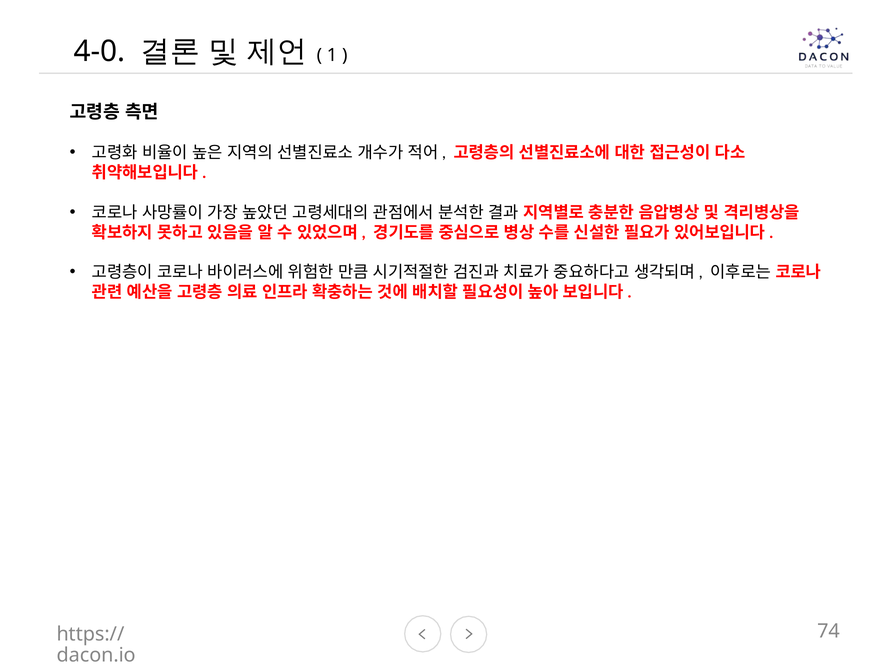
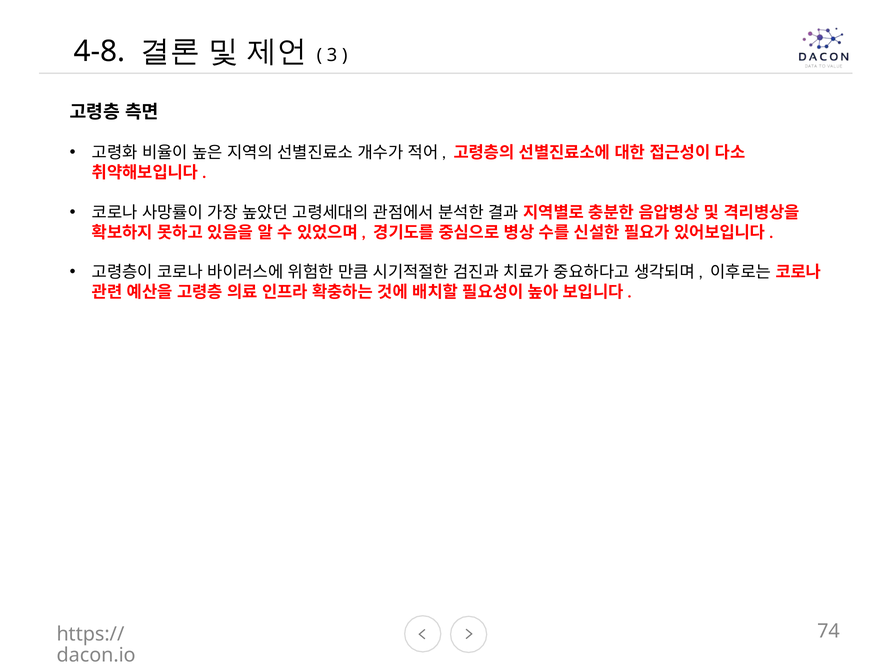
4-0: 4-0 -> 4-8 (99, 51)
1: 1 -> 3 (332, 55)
